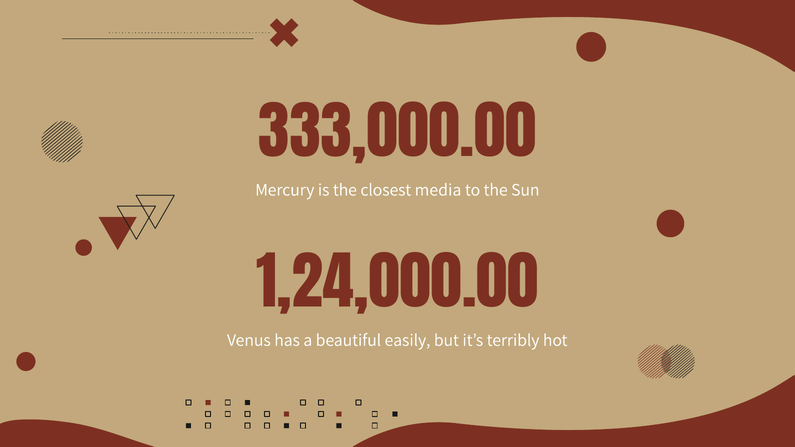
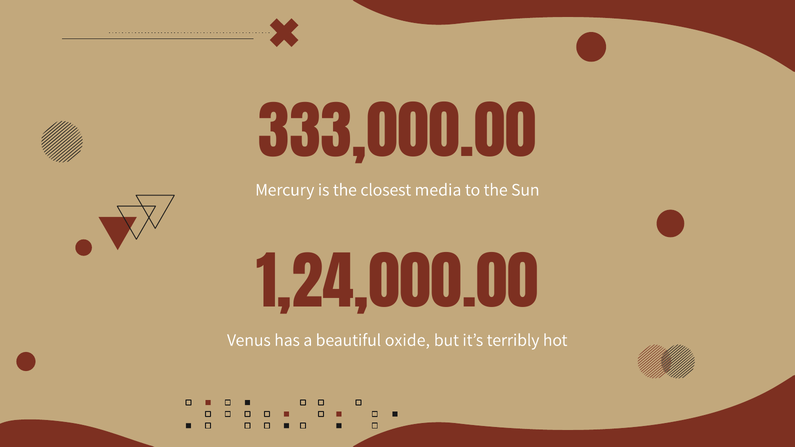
easily: easily -> oxide (407, 340)
